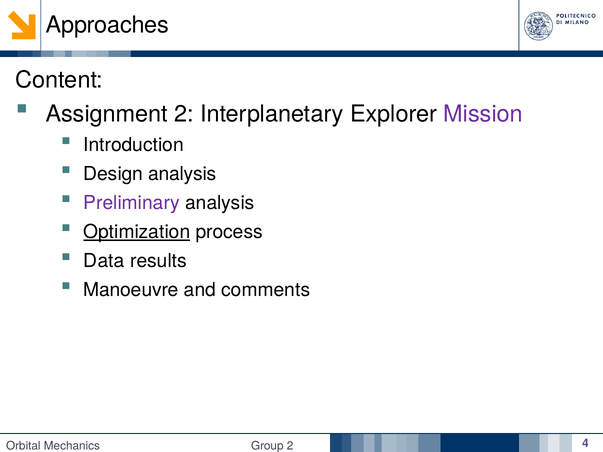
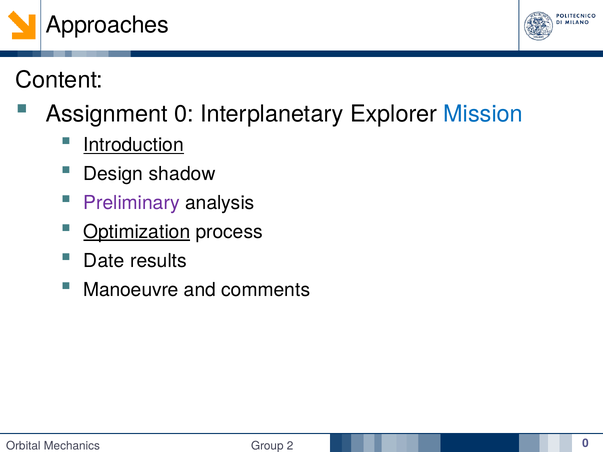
Assignment 2: 2 -> 0 (184, 114)
Mission colour: purple -> blue (483, 114)
Introduction underline: none -> present (134, 145)
Design analysis: analysis -> shadow (182, 174)
Data: Data -> Date (104, 261)
4: 4 -> 0 (585, 444)
